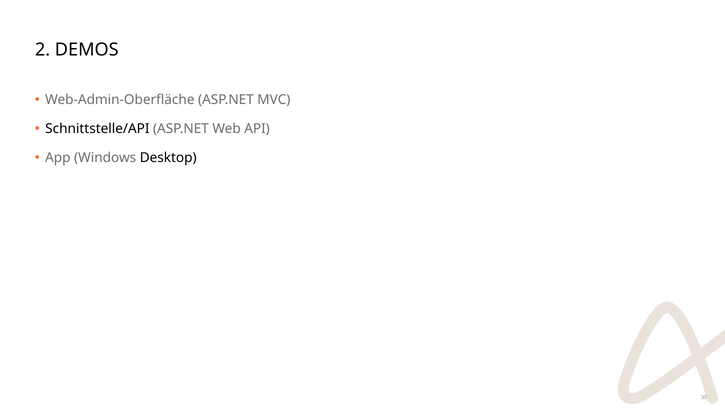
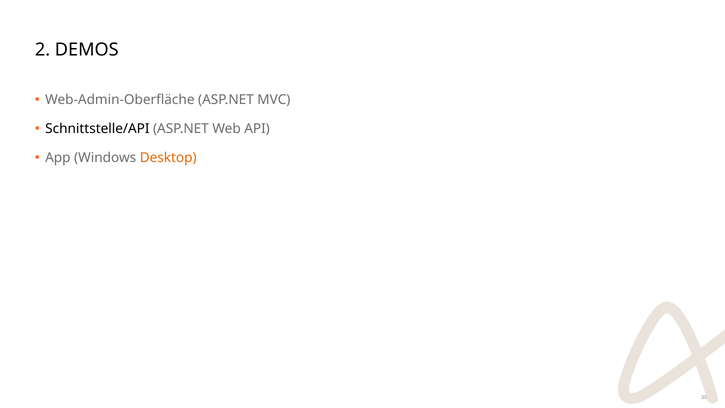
Desktop colour: black -> orange (168, 158)
